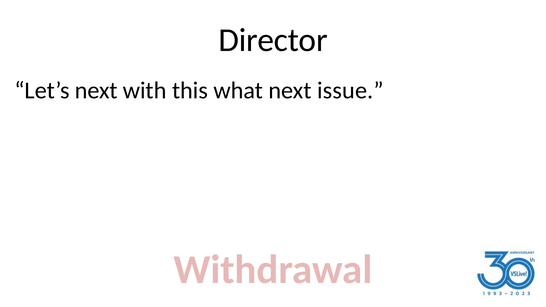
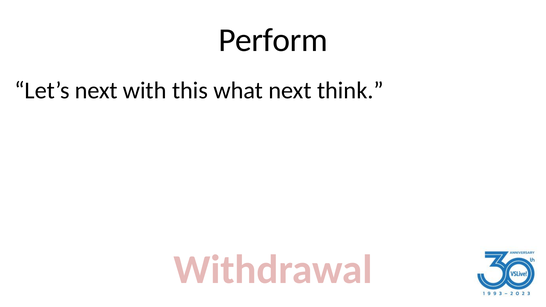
Director: Director -> Perform (273, 40)
issue: issue -> think (350, 91)
